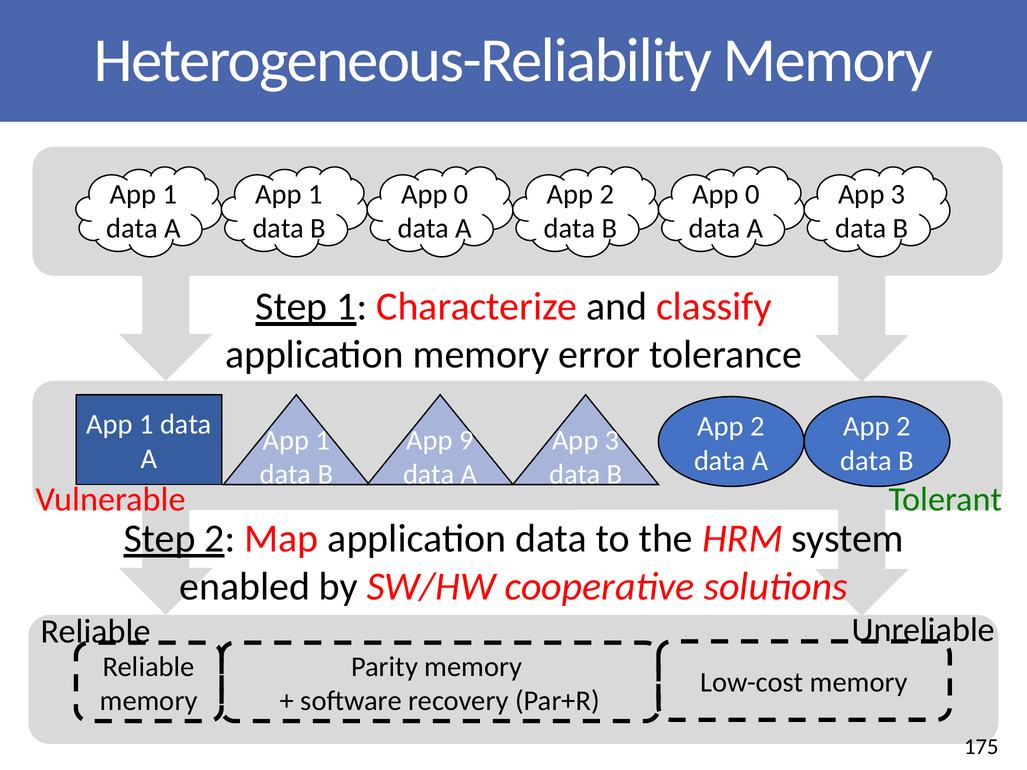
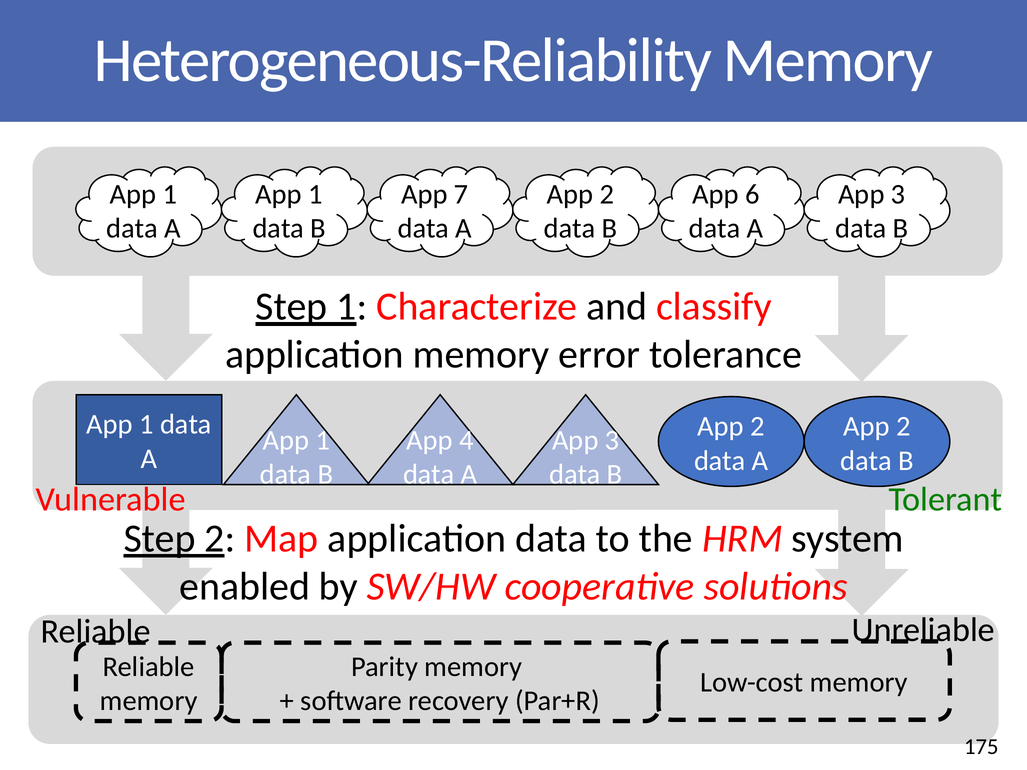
0: 0 -> 7 (461, 194)
0: 0 -> 6 (753, 194)
9: 9 -> 4 (467, 440)
